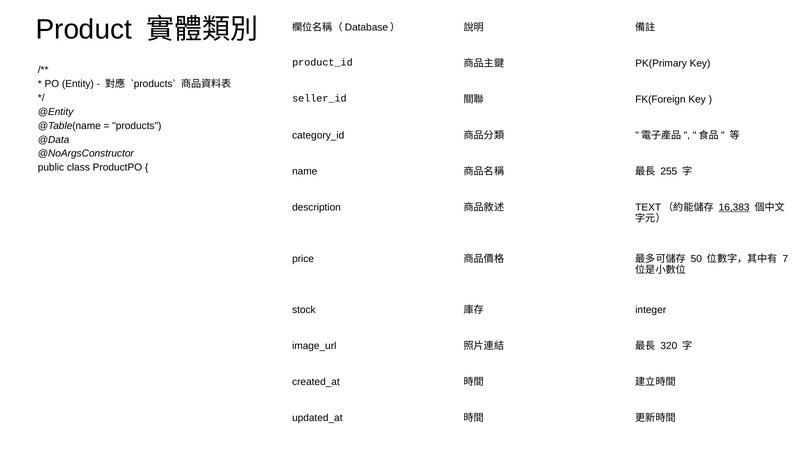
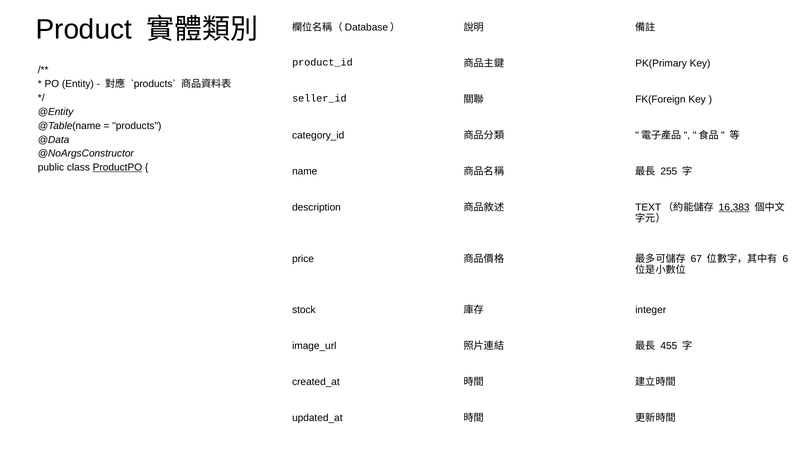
ProductPO underline: none -> present (117, 168)
50: 50 -> 67 (696, 259)
7: 7 -> 6 (785, 259)
320: 320 -> 455 (669, 346)
